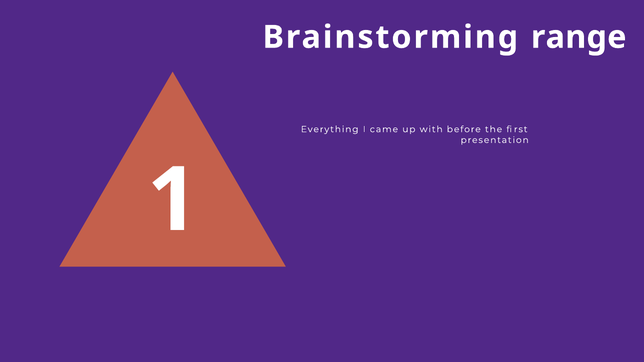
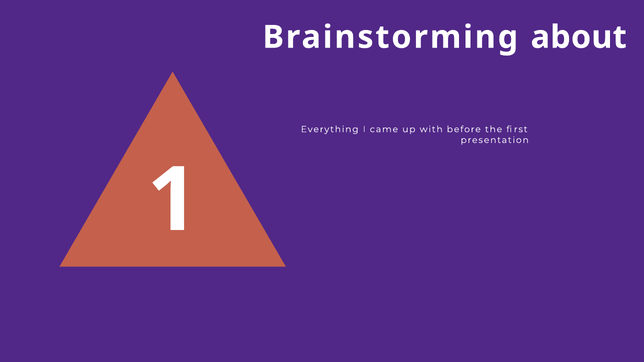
range: range -> about (579, 37)
